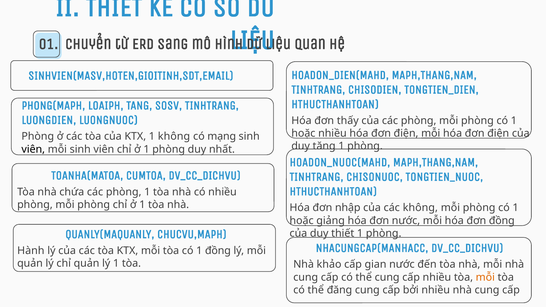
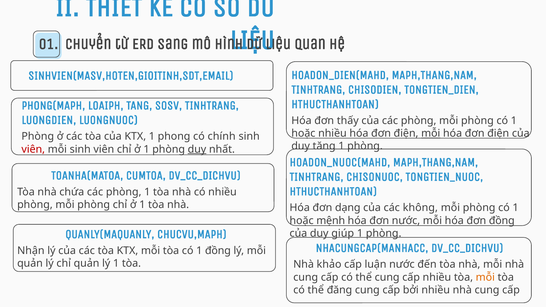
1 không: không -> phong (174, 137)
mạng: mạng -> chính (222, 137)
viên colour: black -> red (33, 149)
duy underline: none -> present (197, 149)
nhập: nhập -> dạng (348, 208)
giảng: giảng -> mệnh (331, 221)
duy thiết: thiết -> giúp (343, 233)
Hành: Hành -> Nhận (31, 251)
gian: gian -> luận (376, 265)
